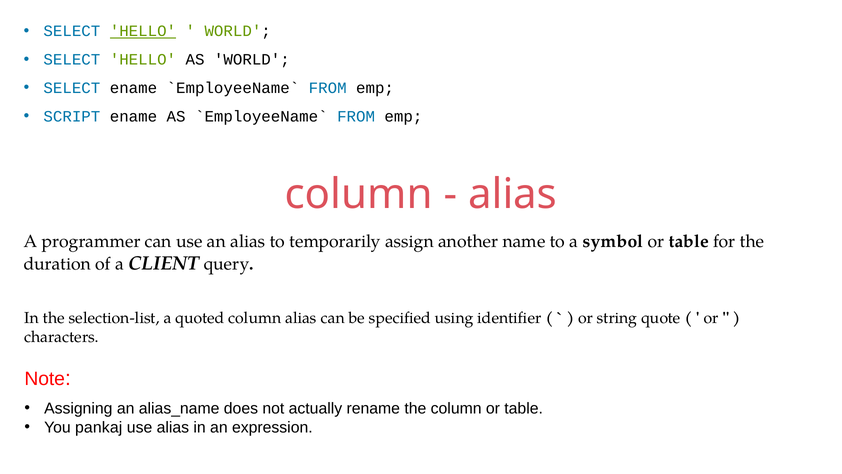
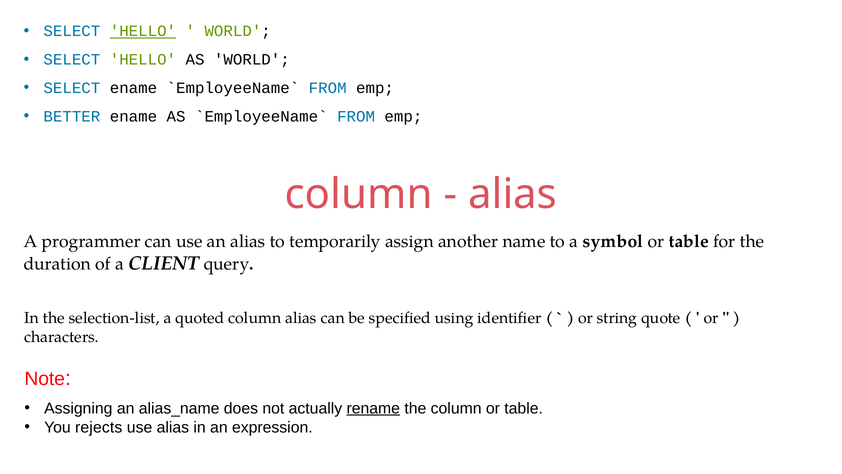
SCRIPT: SCRIPT -> BETTER (72, 116)
rename underline: none -> present (373, 408)
pankaj: pankaj -> rejects (99, 427)
